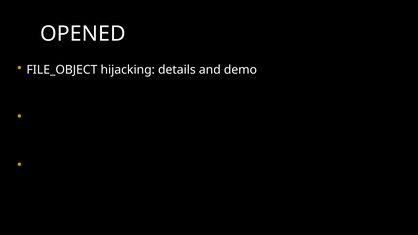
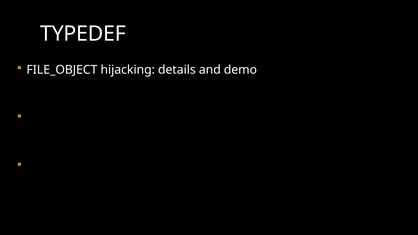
OPENED: OPENED -> TYPEDEF (83, 34)
